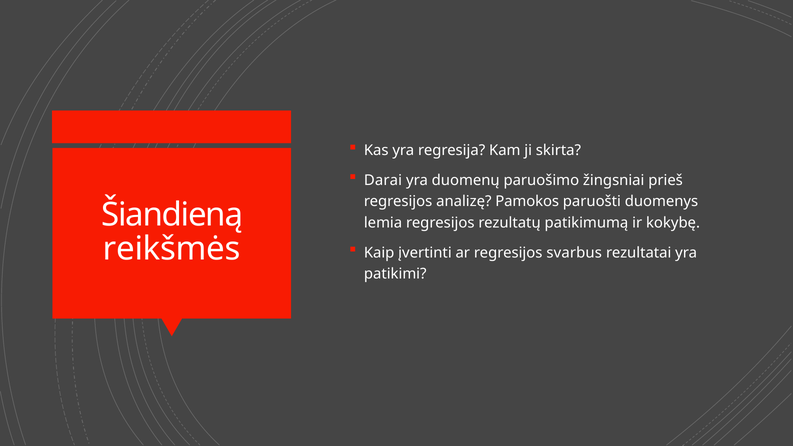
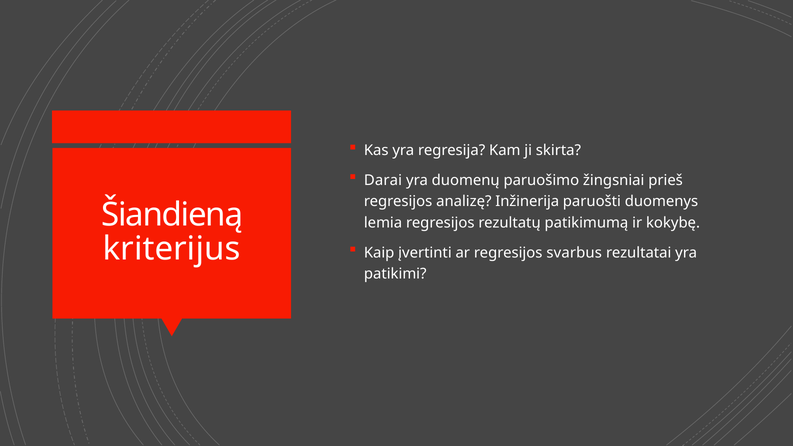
Pamokos: Pamokos -> Inžinerija (527, 202)
reikšmės: reikšmės -> kriterijus (172, 249)
